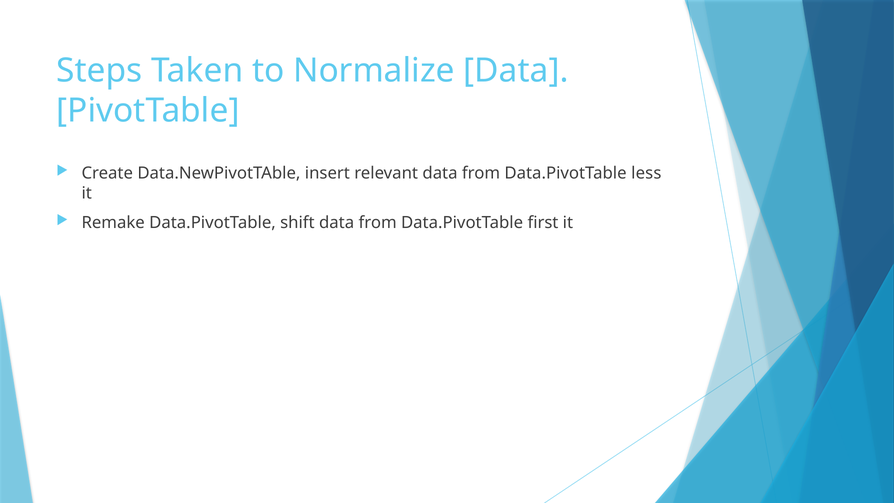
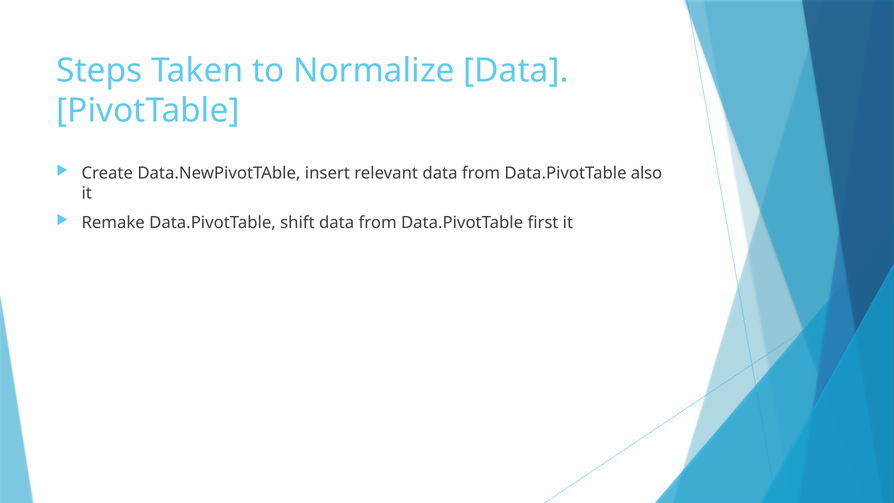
less: less -> also (646, 173)
